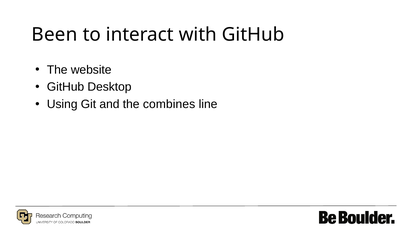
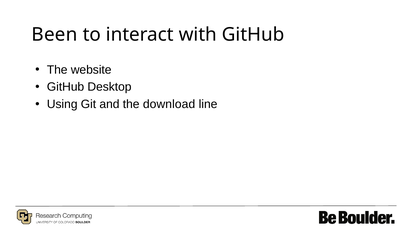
combines: combines -> download (169, 104)
